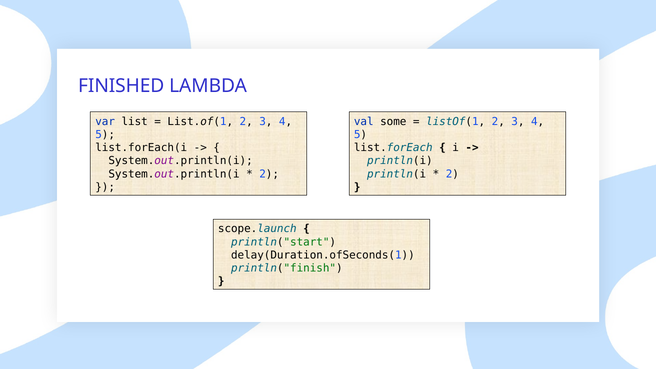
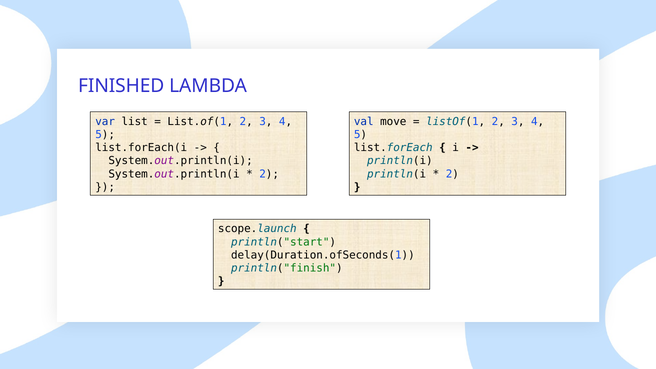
some: some -> move (393, 121)
